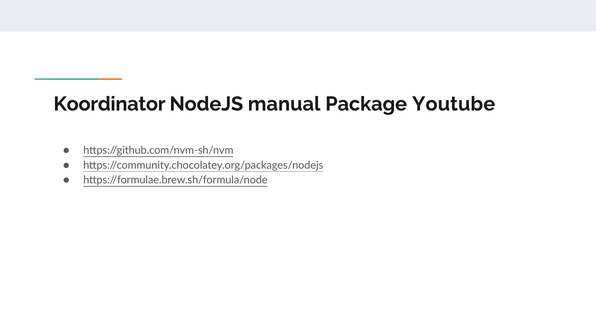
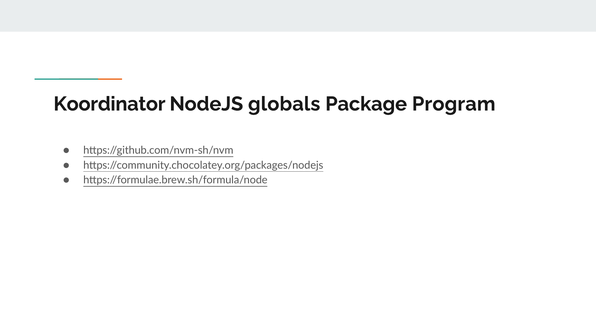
manual: manual -> globals (284, 104)
Youtube: Youtube -> Program (454, 104)
